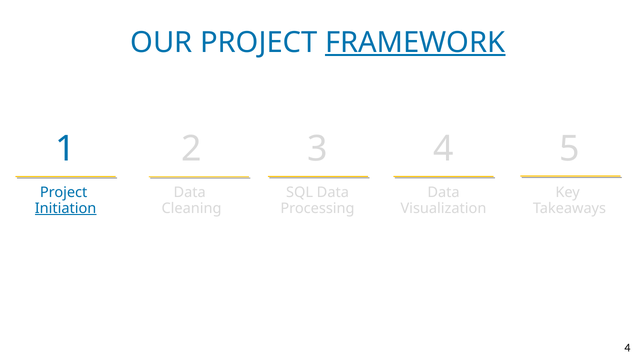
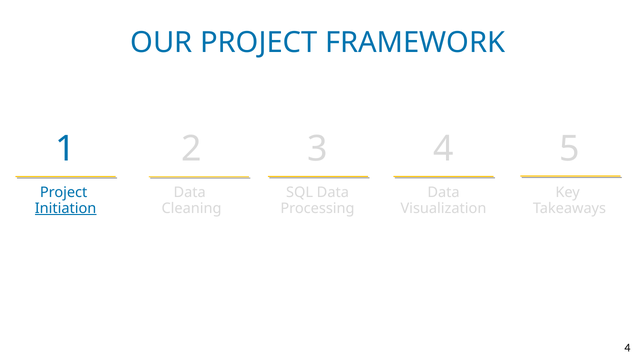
FRAMEWORK underline: present -> none (415, 42)
